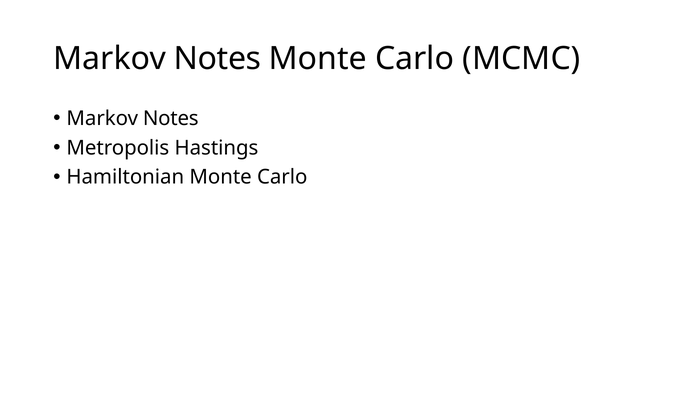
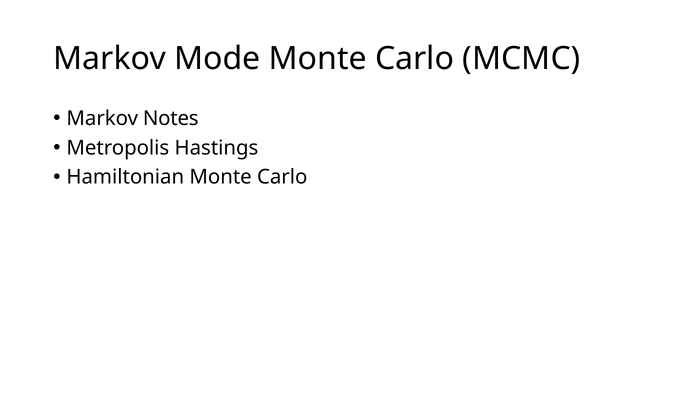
Notes: Notes -> Mode (217, 59)
